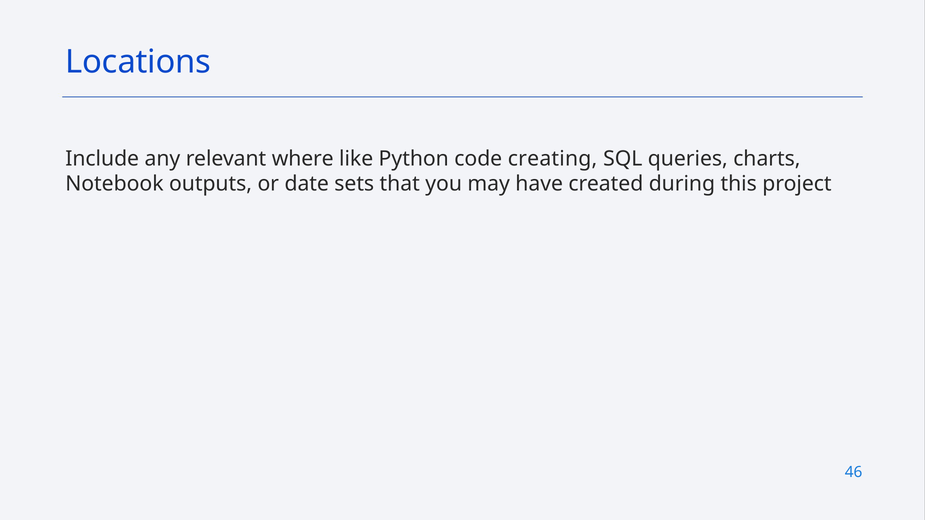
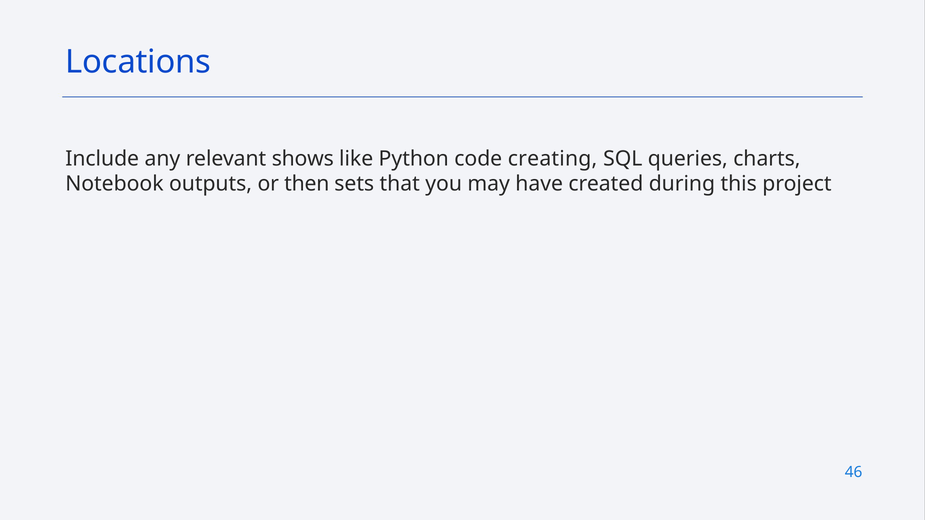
where: where -> shows (303, 159)
date: date -> then (307, 184)
